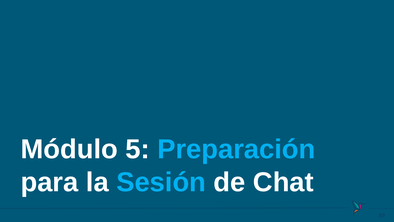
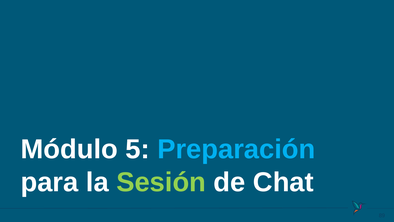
Sesión colour: light blue -> light green (161, 182)
